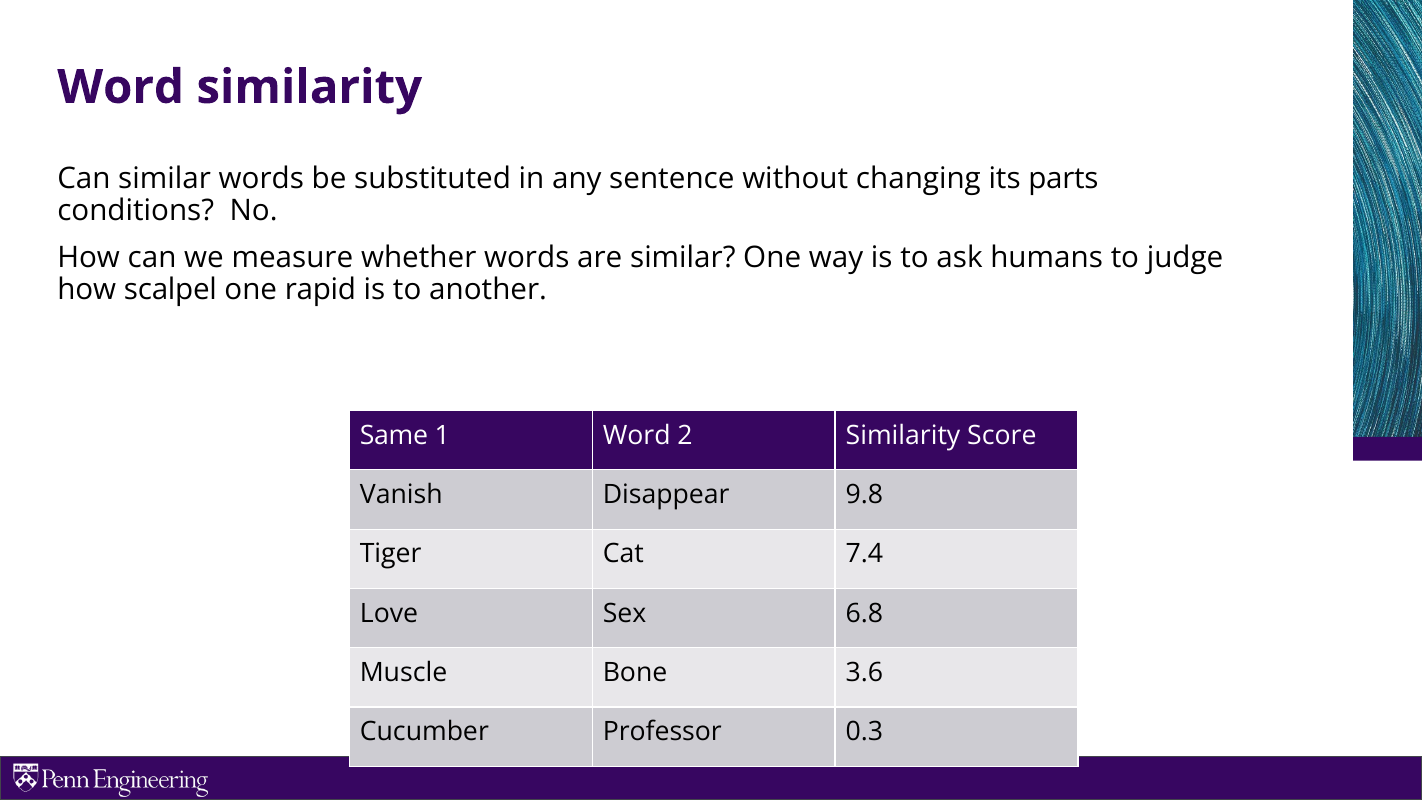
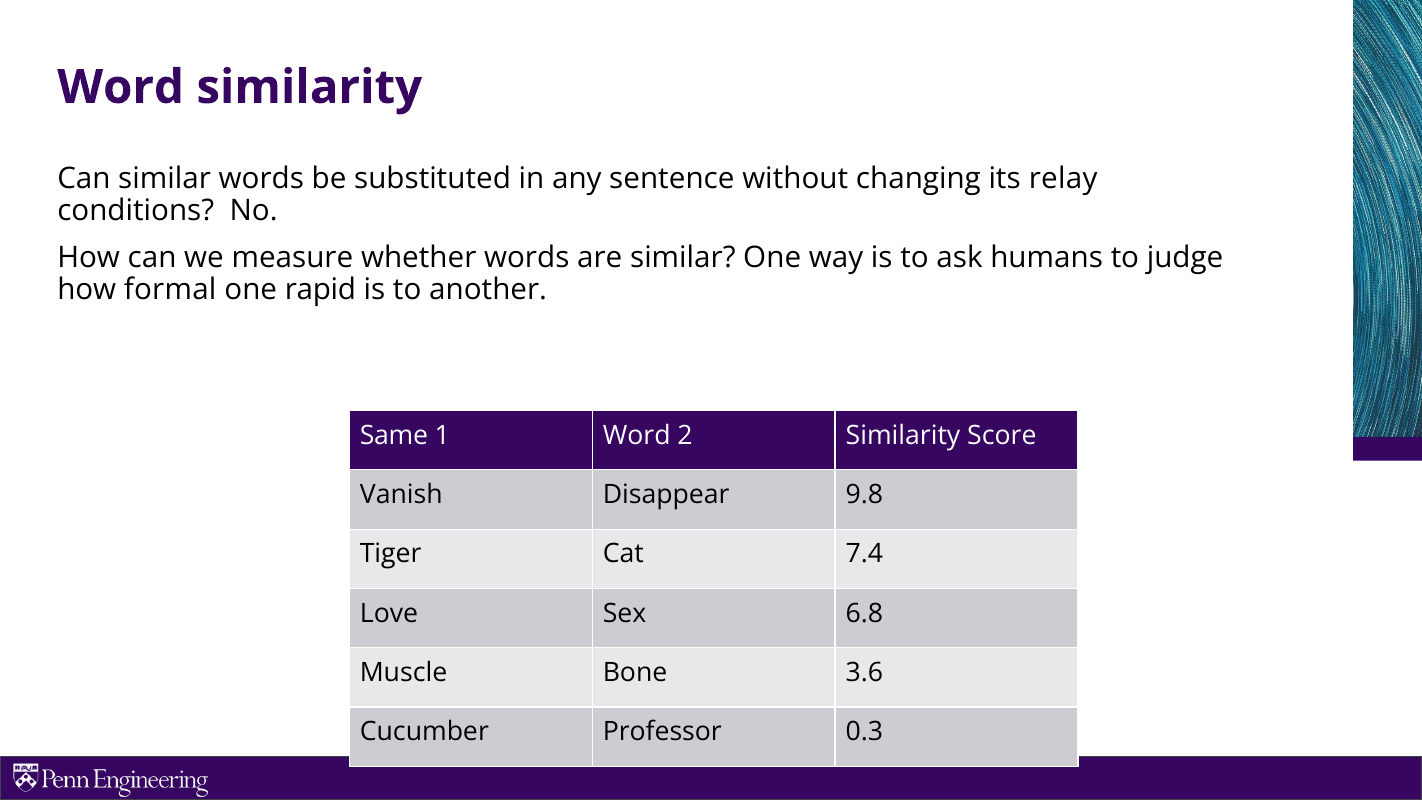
parts: parts -> relay (1063, 178)
scalpel: scalpel -> formal (170, 289)
